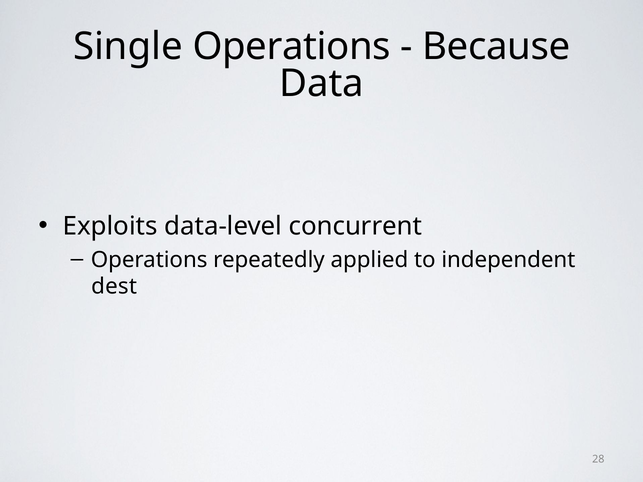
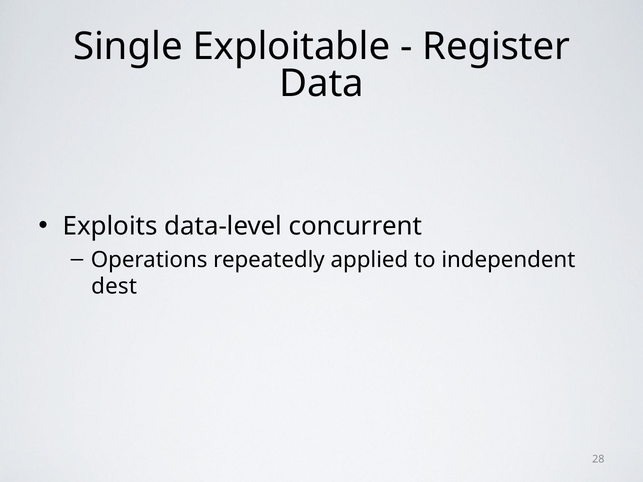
Single Operations: Operations -> Exploitable (292, 47)
Because: Because -> Register (496, 47)
